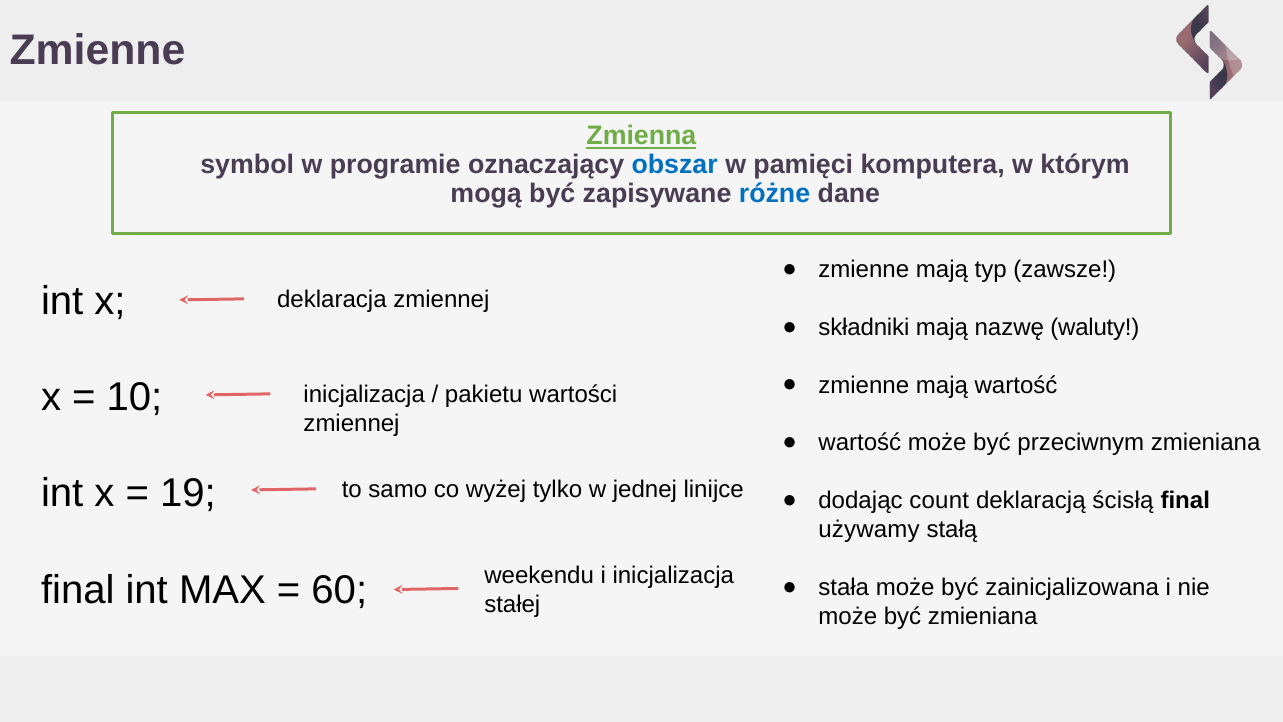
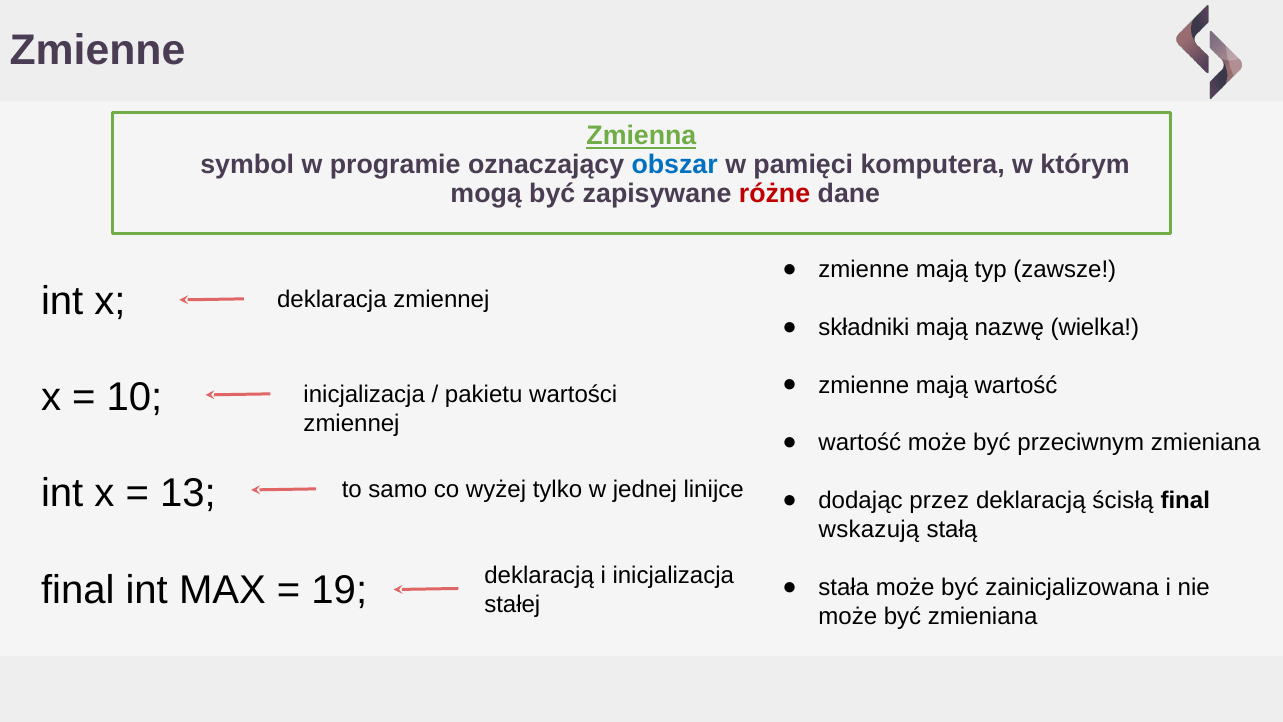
różne colour: blue -> red (775, 194)
waluty: waluty -> wielka (1095, 327)
19: 19 -> 13 (188, 494)
count: count -> przez (939, 501)
używamy: używamy -> wskazują (869, 529)
weekendu: weekendu -> deklaracją (539, 575)
60: 60 -> 19 (339, 590)
